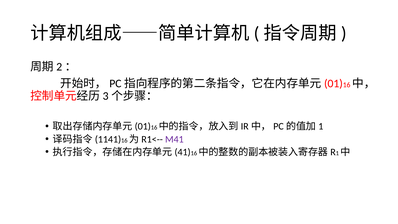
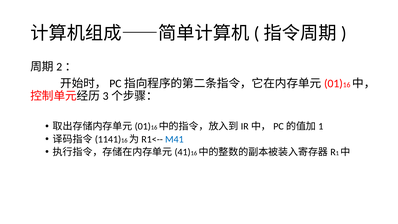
M41 colour: purple -> blue (174, 139)
